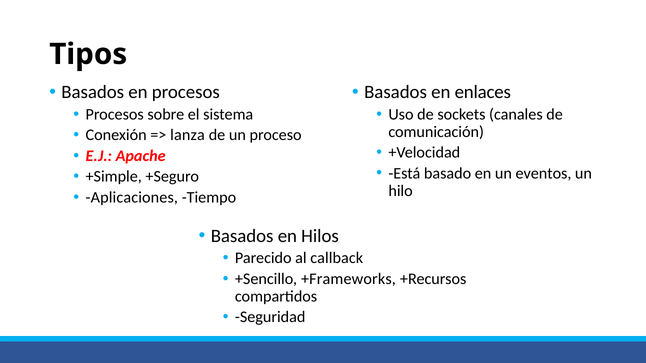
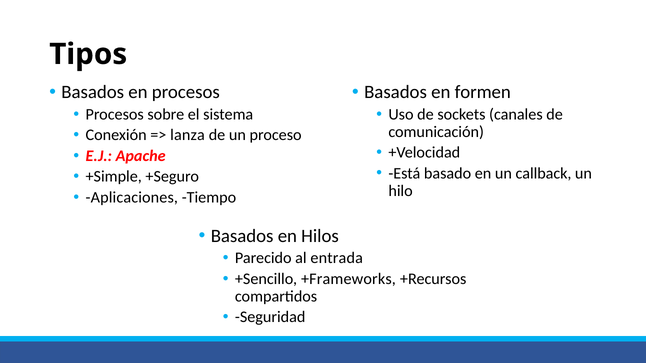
enlaces: enlaces -> formen (483, 92)
eventos: eventos -> callback (544, 173)
callback: callback -> entrada (337, 258)
